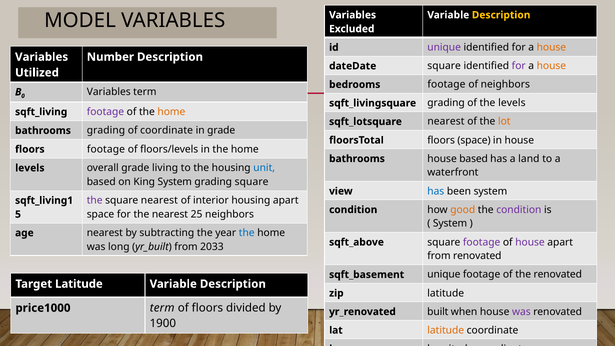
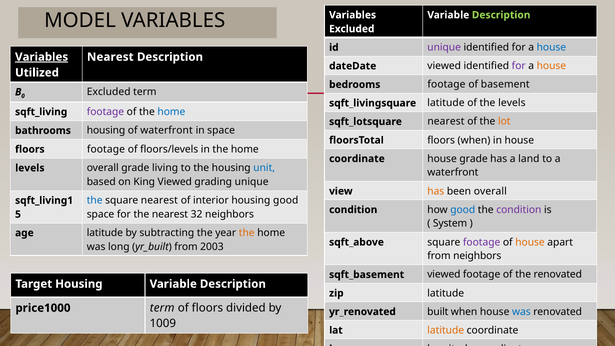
Description colour: yellow -> light green (501, 15)
house colour: orange -> blue (551, 47)
Variables underline: none -> present (42, 57)
Number: Number -> Nearest (110, 57)
dateDate square: square -> viewed (444, 66)
of neighbors: neighbors -> basement (505, 85)
Variables: Variables -> Excluded (109, 92)
grading: grading -> latitude (446, 103)
home colour: orange -> blue (171, 112)
bathrooms grading: grading -> housing (106, 131)
of coordinate: coordinate -> waterfront (167, 131)
in grade: grade -> space (221, 131)
floors space: space -> when (474, 140)
bathrooms: bathrooms -> coordinate (357, 159)
house based: based -> grade (474, 159)
King System: System -> Viewed (175, 182)
grading square: square -> unique (252, 182)
has colour: blue -> orange (436, 191)
been system: system -> overall (490, 191)
the colour: purple -> blue (95, 200)
housing apart: apart -> good (286, 200)
good colour: orange -> blue (463, 210)
25: 25 -> 32 (197, 214)
age nearest: nearest -> latitude (105, 233)
the colour: blue -> orange (247, 233)
house colour: purple -> orange (530, 242)
2033: 2033 -> 2003 (212, 247)
from renovated: renovated -> neighbors (477, 256)
unique: unique -> viewed (444, 275)
Target Latitude: Latitude -> Housing (79, 284)
was colour: purple -> blue (521, 312)
1900: 1900 -> 1009 (163, 324)
